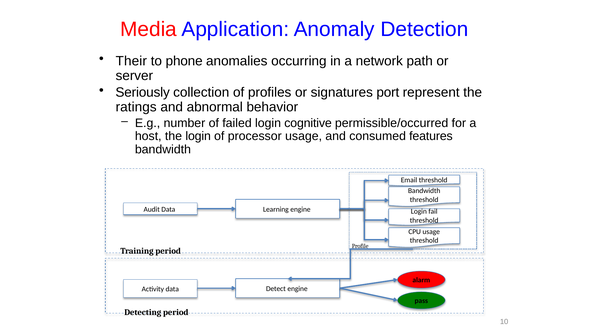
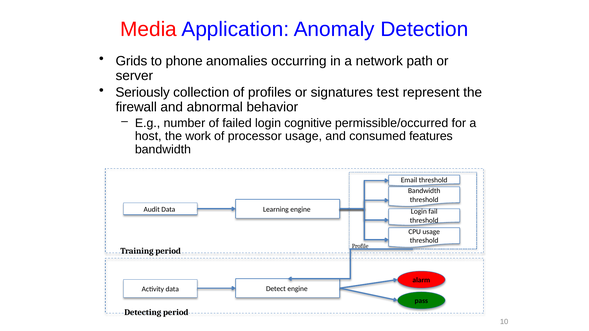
Their: Their -> Grids (131, 61)
port: port -> test (388, 93)
ratings: ratings -> firewall (136, 107)
the login: login -> work (198, 136)
